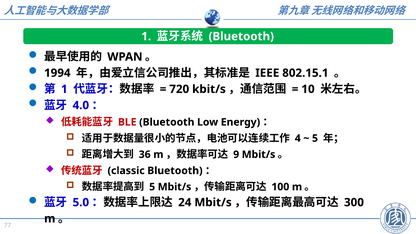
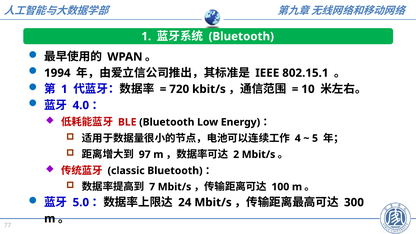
36: 36 -> 97 (145, 155)
9: 9 -> 2 (236, 155)
5: 5 -> 7 (152, 187)
